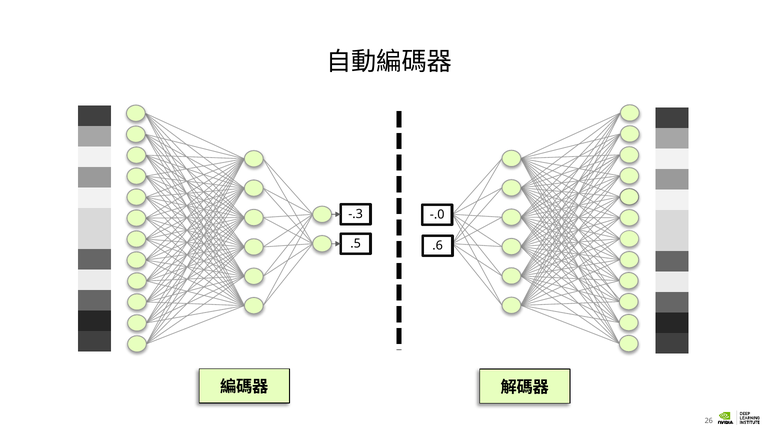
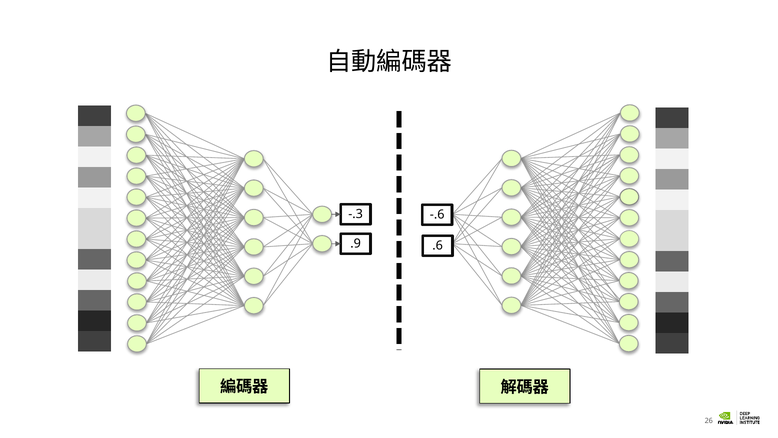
-.0: -.0 -> -.6 (437, 214)
.5: .5 -> .9 (356, 243)
